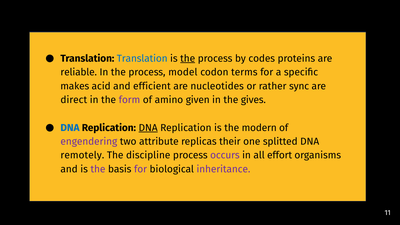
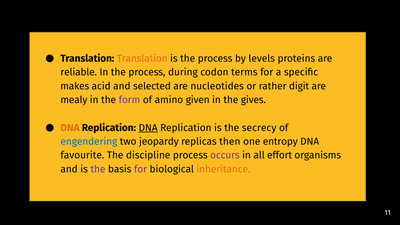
Translation colour: blue -> orange (142, 58)
the underline: present -> none (188, 58)
codes: codes -> levels (262, 58)
model: model -> during (183, 72)
efficient: efficient -> selected (152, 86)
sync: sync -> digit (299, 86)
direct: direct -> mealy (74, 100)
DNA colour: blue -> orange (70, 128)
modern: modern -> secrecy (259, 128)
engendering colour: purple -> blue (89, 142)
attribute: attribute -> jeopardy (159, 142)
their: their -> then (230, 142)
splitted: splitted -> entropy (280, 142)
remotely: remotely -> favourite (82, 155)
inheritance colour: purple -> orange (223, 169)
